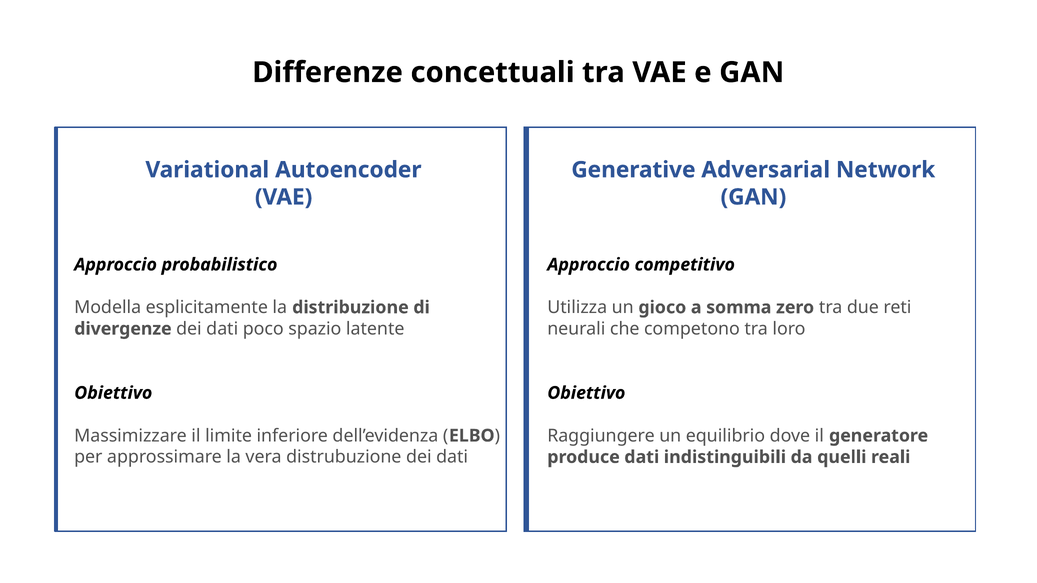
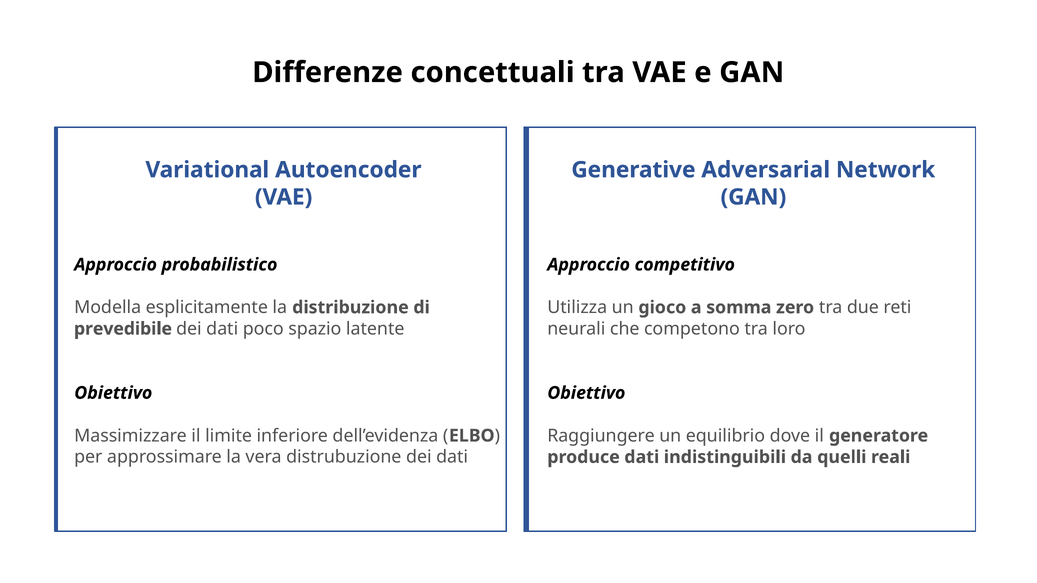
divergenze: divergenze -> prevedibile (123, 329)
